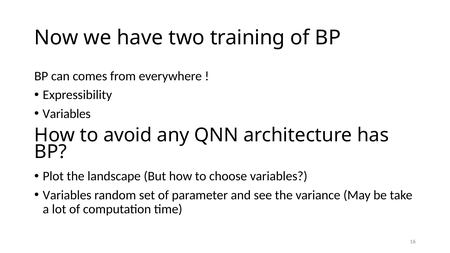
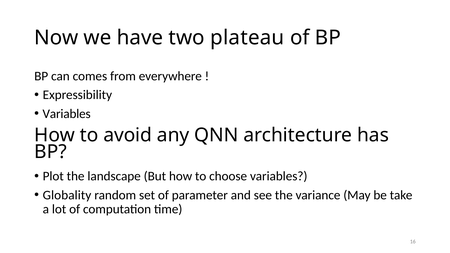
training: training -> plateau (247, 38)
Variables: Variables -> Globality (67, 195)
